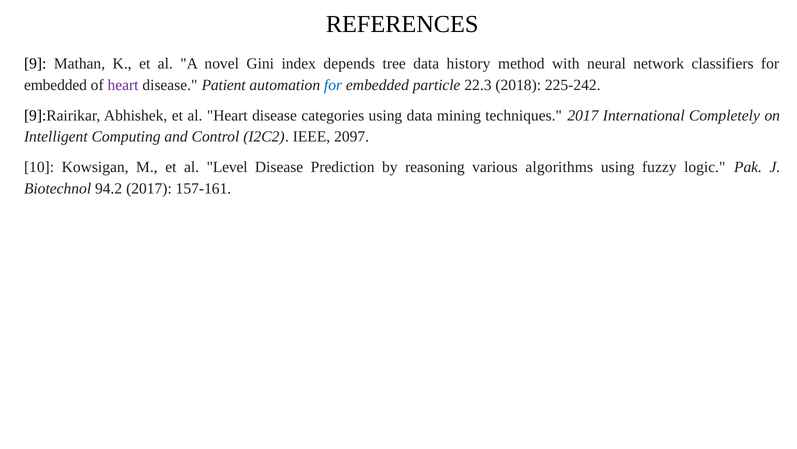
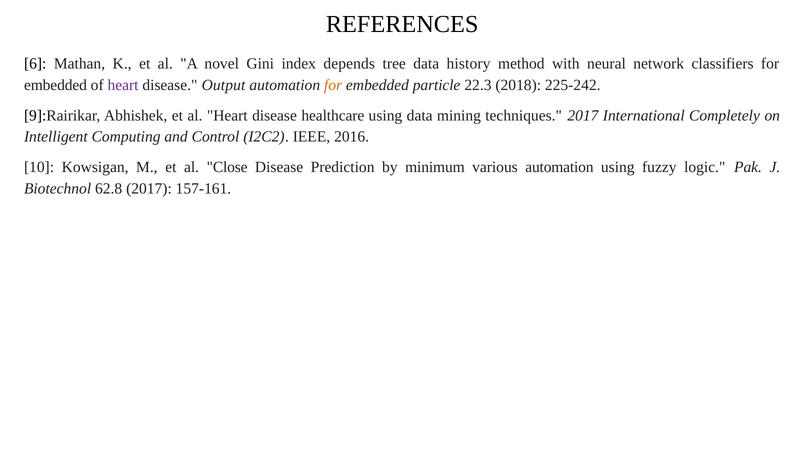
9: 9 -> 6 (35, 64)
Patient: Patient -> Output (223, 85)
for colour: blue -> orange (333, 85)
categories: categories -> healthcare (333, 115)
2097: 2097 -> 2016 (352, 137)
Level: Level -> Close (227, 167)
reasoning: reasoning -> minimum (435, 167)
various algorithms: algorithms -> automation (559, 167)
94.2: 94.2 -> 62.8 (109, 188)
